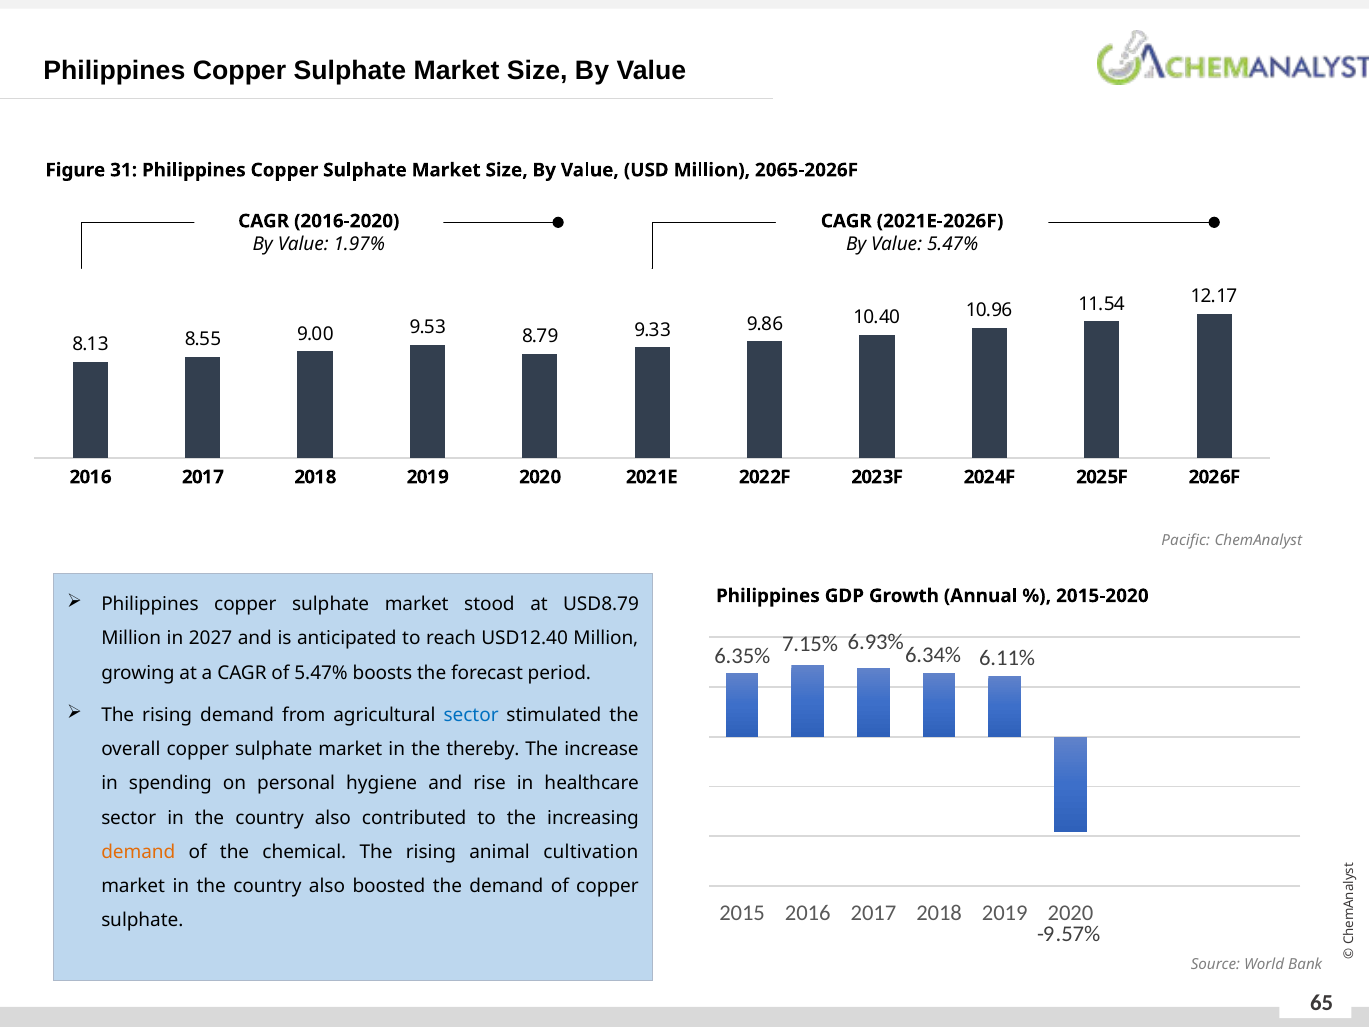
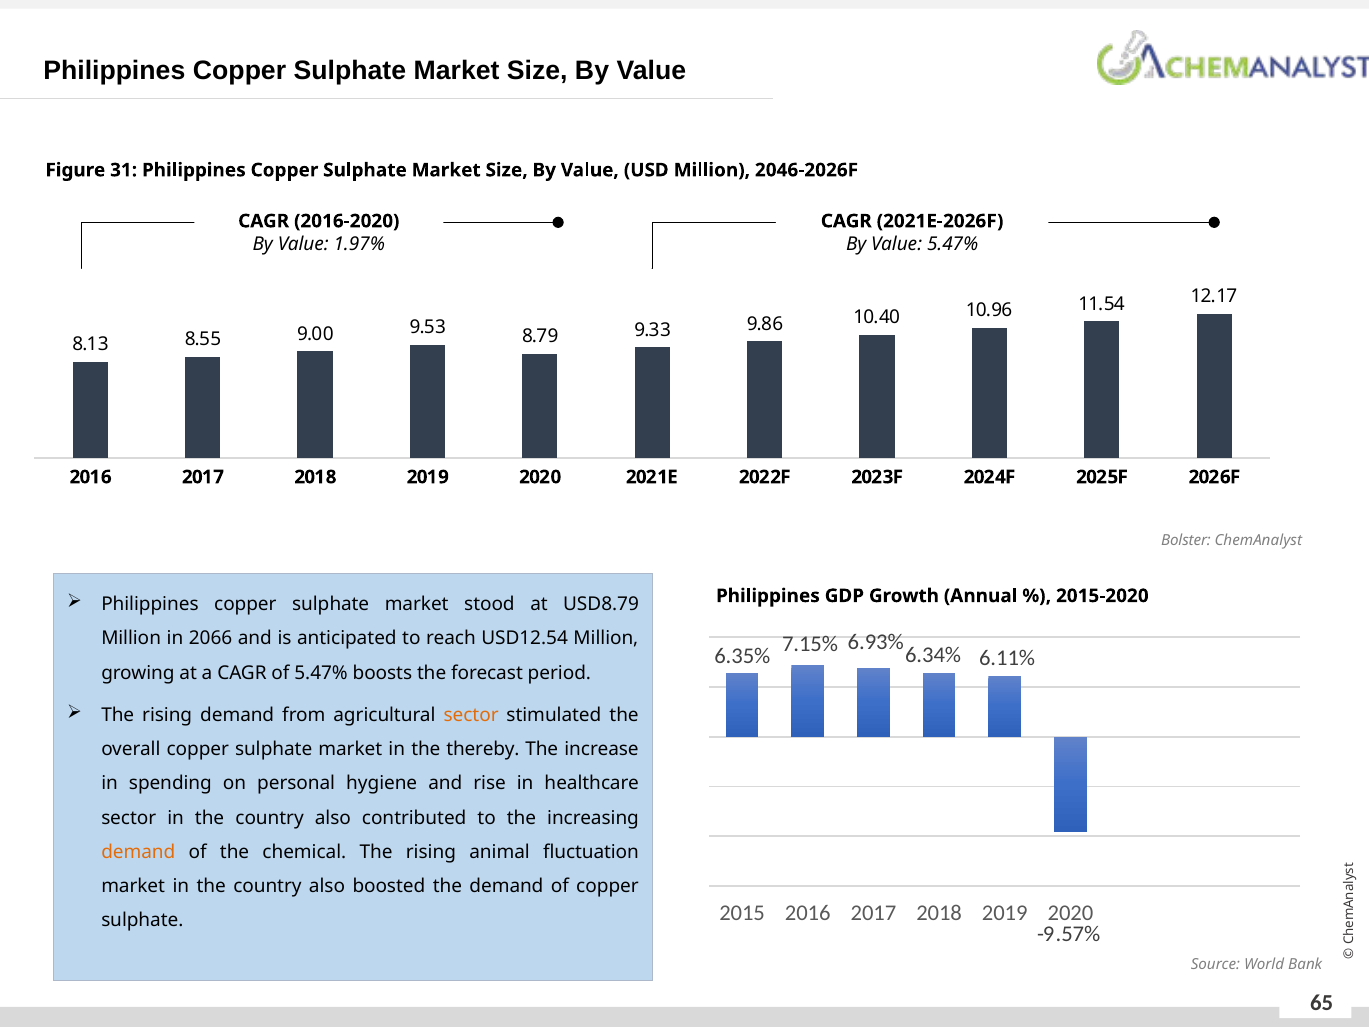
2065-2026F: 2065-2026F -> 2046-2026F (806, 170)
Pacific: Pacific -> Bolster (1186, 541)
2027: 2027 -> 2066 (211, 639)
USD12.40: USD12.40 -> USD12.54 (525, 639)
sector colour: blue -> orange (471, 715)
cultivation: cultivation -> fluctuation (591, 852)
